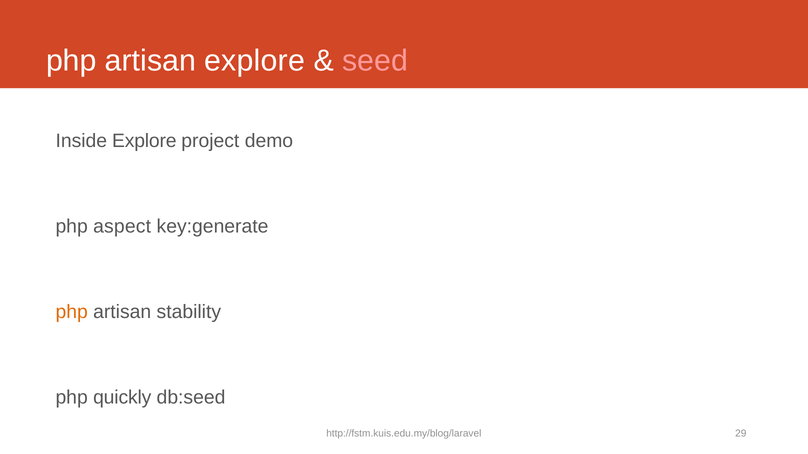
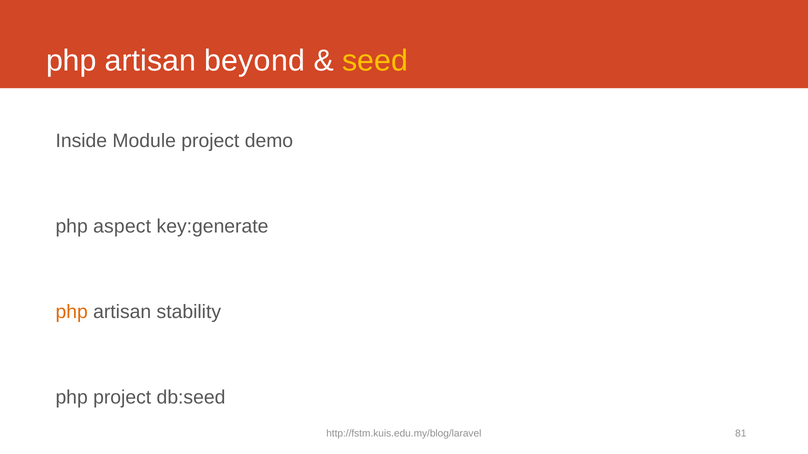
artisan explore: explore -> beyond (255, 61)
seed colour: pink -> yellow (375, 61)
Inside Explore: Explore -> Module (144, 141)
php quickly: quickly -> project (122, 398)
29: 29 -> 81 (741, 434)
